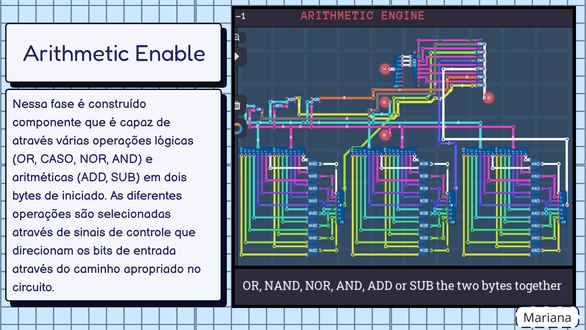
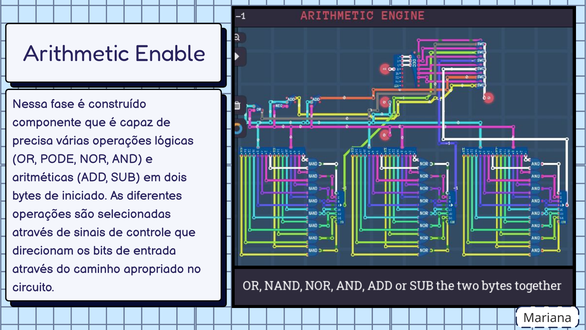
através: através -> precisa (33, 141)
CASO: CASO -> PODE (58, 159)
